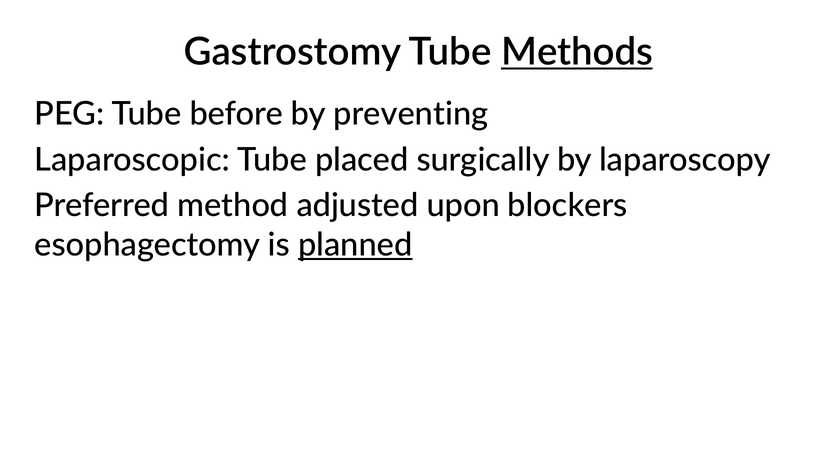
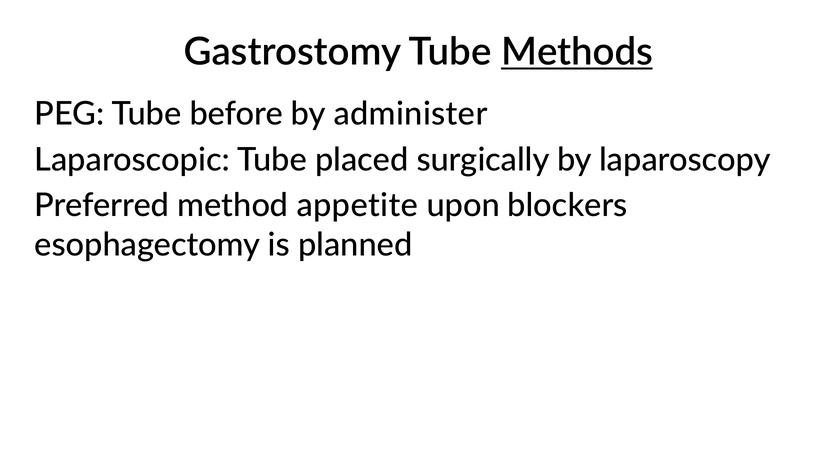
preventing: preventing -> administer (411, 114)
adjusted: adjusted -> appetite (357, 206)
planned underline: present -> none (355, 245)
